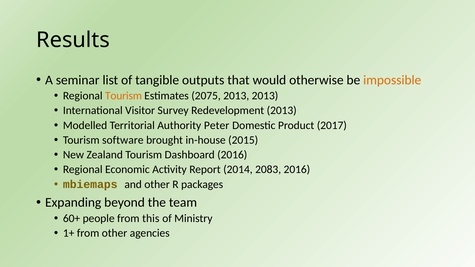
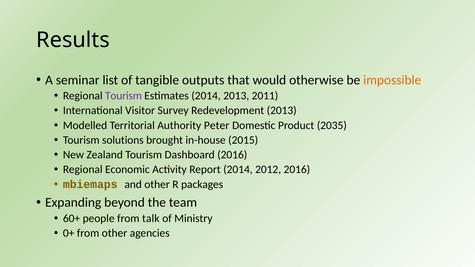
Tourism colour: orange -> purple (124, 96)
Estimates 2075: 2075 -> 2014 (206, 96)
2013 2013: 2013 -> 2011 (265, 96)
2017: 2017 -> 2035 (332, 125)
software: software -> solutions (123, 140)
2083: 2083 -> 2012 (268, 170)
this: this -> talk (151, 219)
1+: 1+ -> 0+ (69, 233)
